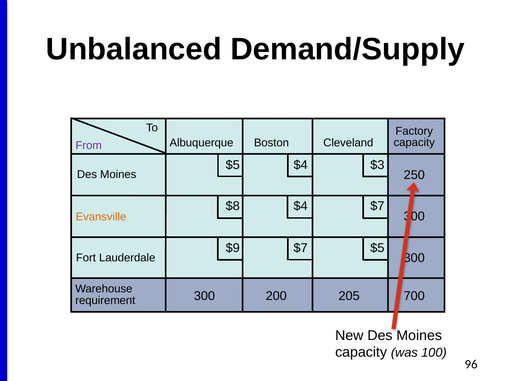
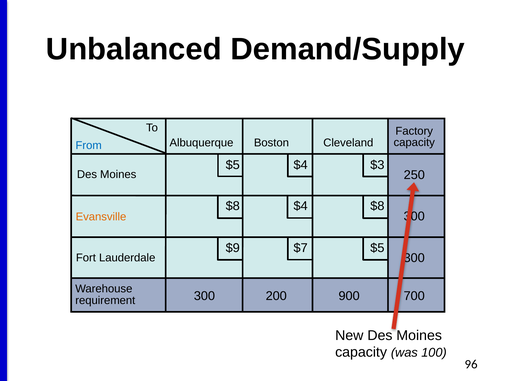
From colour: purple -> blue (89, 145)
$7: $7 -> $8 (377, 206)
205: 205 -> 900 (349, 296)
